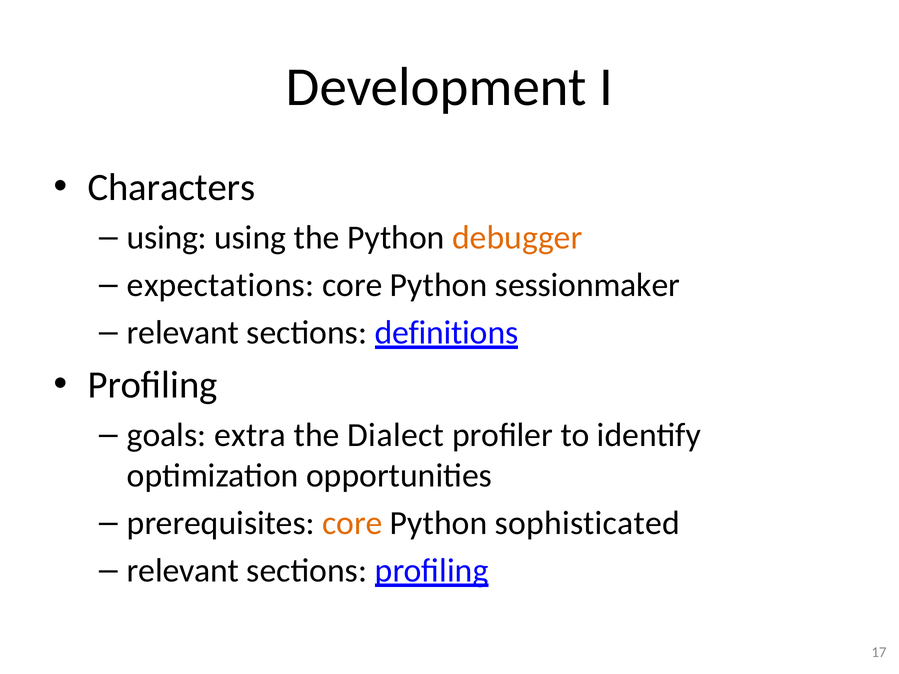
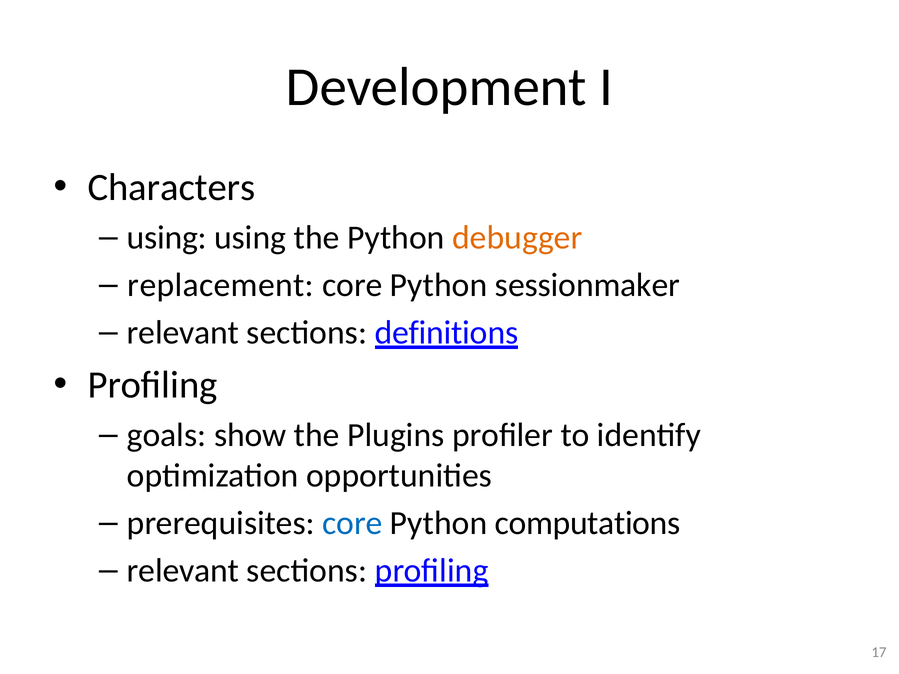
expectations: expectations -> replacement (221, 285)
extra: extra -> show (250, 435)
Dialect: Dialect -> Plugins (396, 435)
core colour: orange -> blue (352, 523)
sophisticated: sophisticated -> computations (588, 523)
